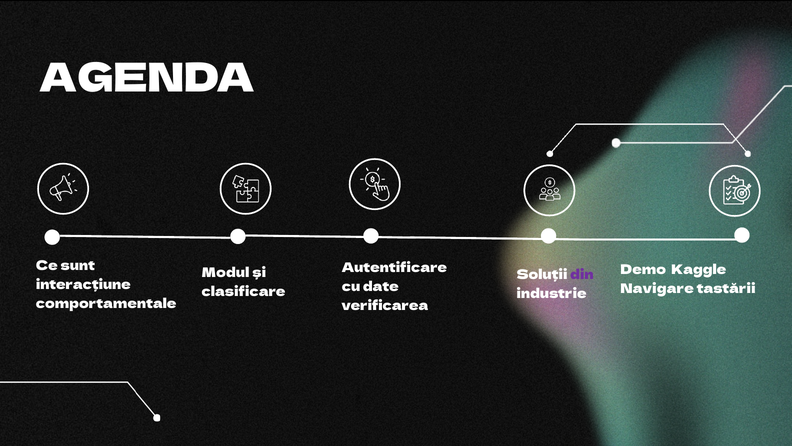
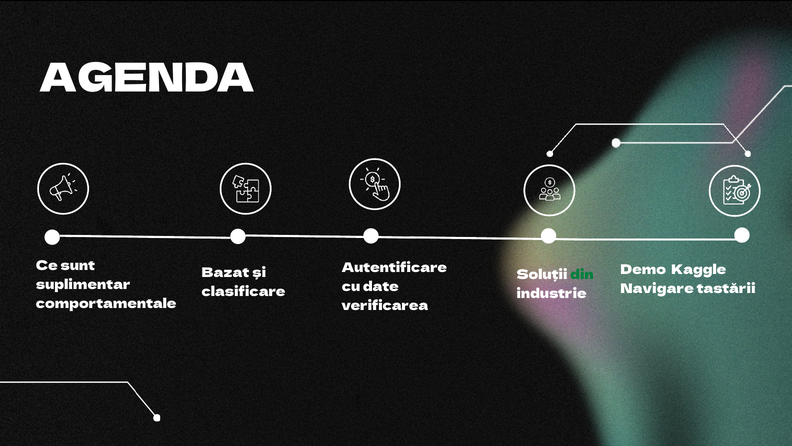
Modul: Modul -> Bazat (225, 273)
din colour: purple -> green (582, 275)
interacțiune: interacțiune -> suplimentar (83, 285)
